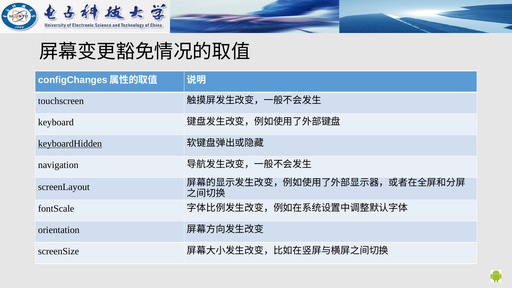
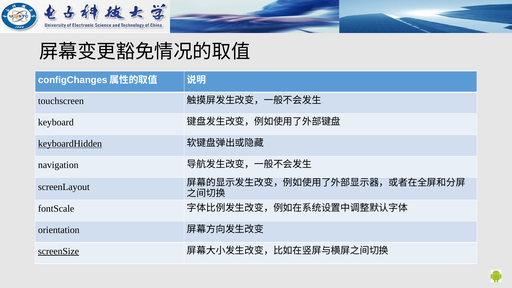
screenSize underline: none -> present (59, 251)
